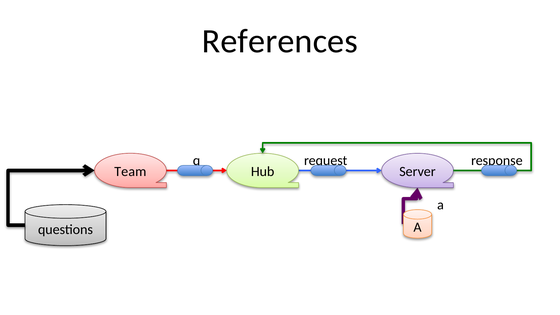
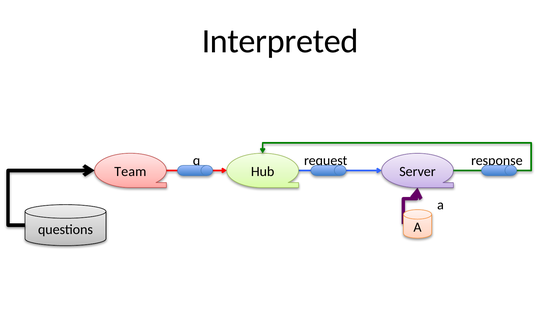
References: References -> Interpreted (280, 41)
